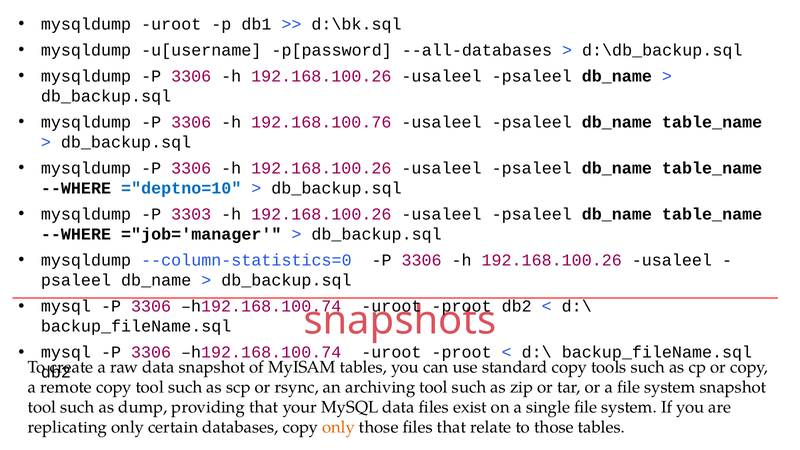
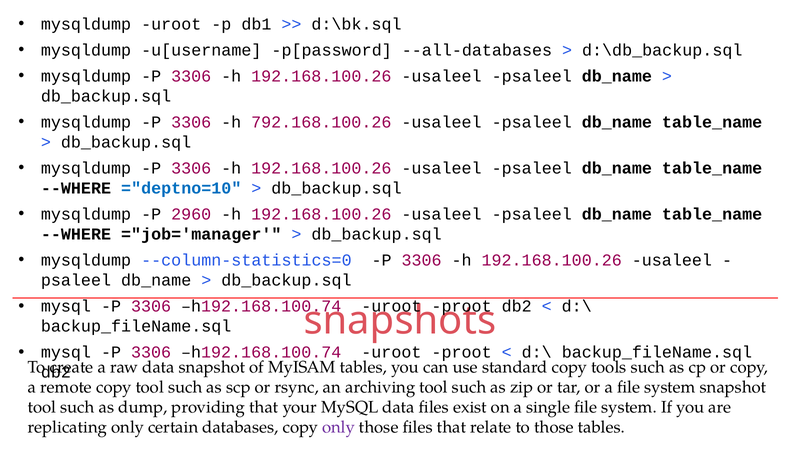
192.168.100.76: 192.168.100.76 -> 792.168.100.26 (321, 122)
3303: 3303 -> 2960 (191, 214)
only colour: orange -> purple (339, 427)
